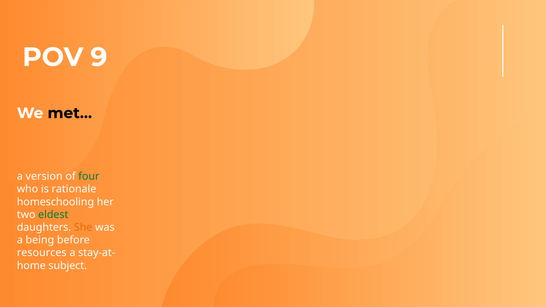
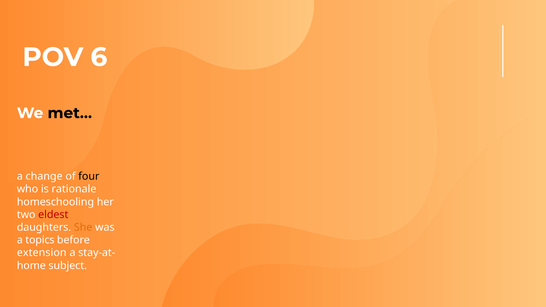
9: 9 -> 6 (99, 57)
version: version -> change (44, 176)
four colour: green -> black (89, 176)
eldest colour: green -> red (53, 215)
being: being -> topics (40, 240)
resources: resources -> extension (42, 253)
